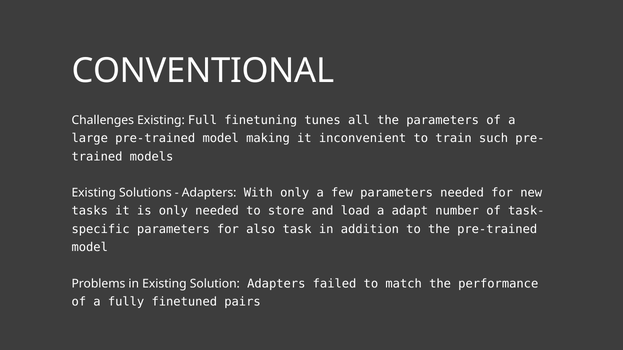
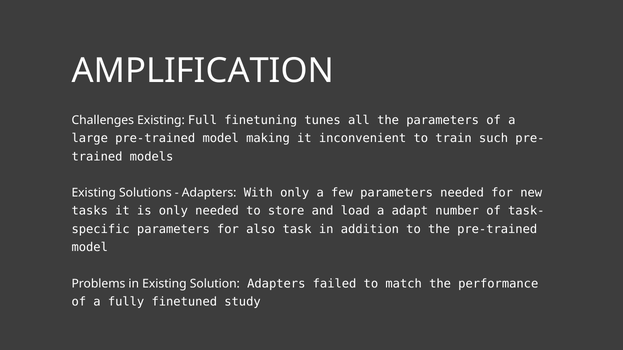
CONVENTIONAL: CONVENTIONAL -> AMPLIFICATION (203, 71)
pairs: pairs -> study (243, 302)
